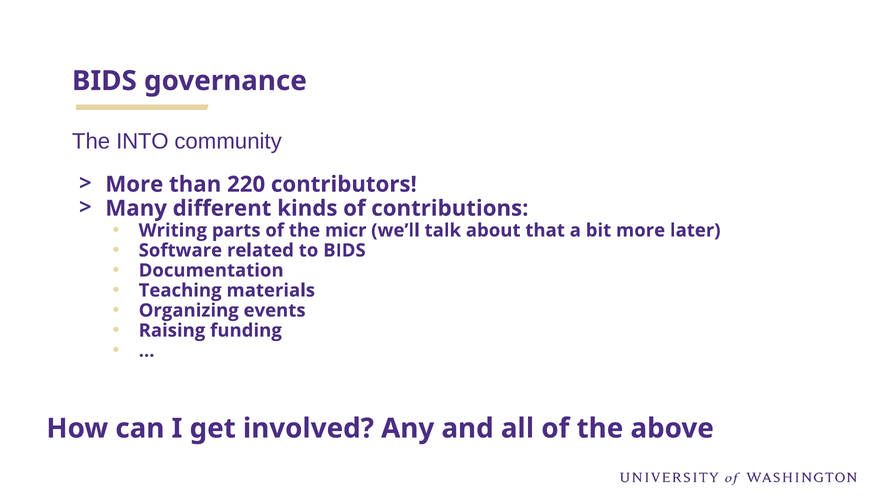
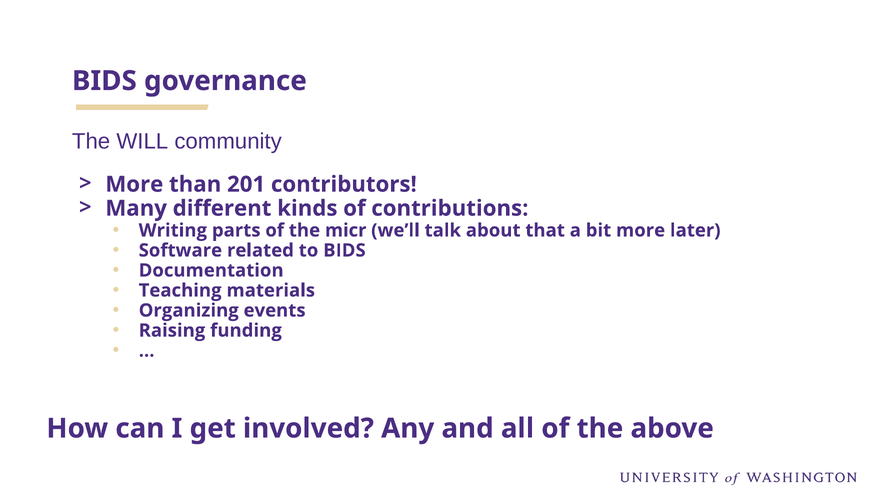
INTO: INTO -> WILL (142, 141)
220: 220 -> 201 (246, 184)
